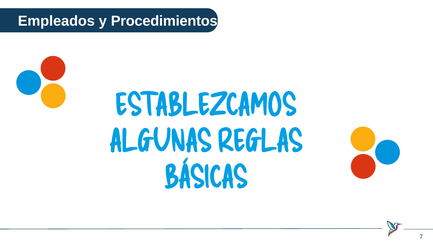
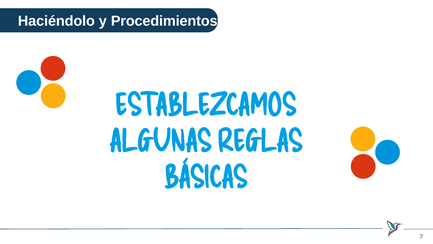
Empleados: Empleados -> Haciéndolo (56, 21)
